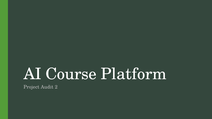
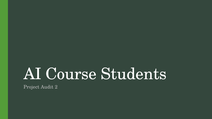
Platform: Platform -> Students (134, 74)
